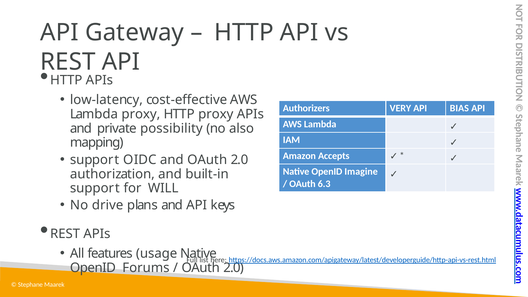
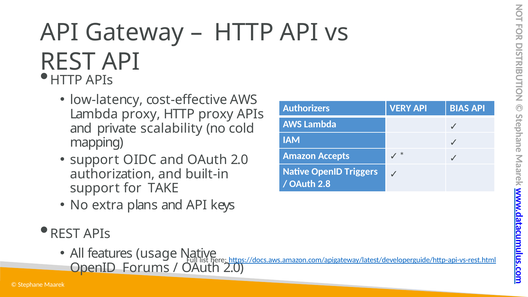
possibility: possibility -> scalability (171, 128)
also: also -> cold (242, 128)
Imagine: Imagine -> Triggers (361, 172)
6.3: 6.3 -> 2.8 (324, 184)
WILL: WILL -> TAKE (163, 188)
drive: drive -> extra (108, 205)
